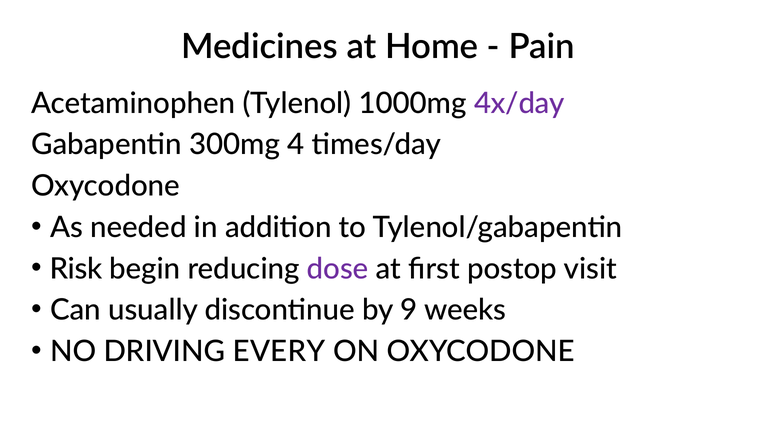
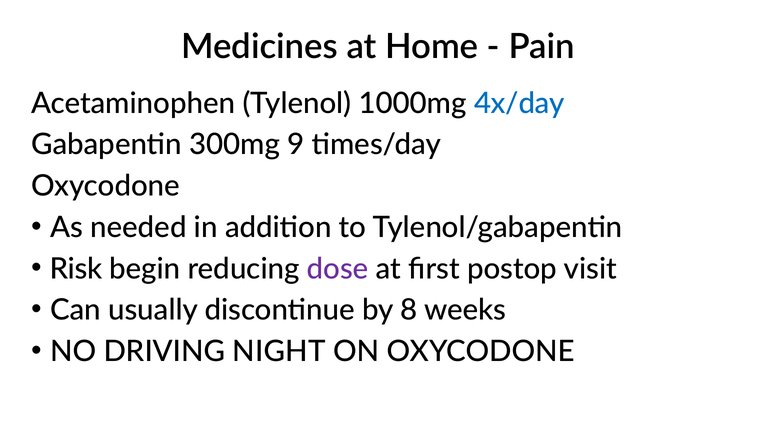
4x/day colour: purple -> blue (519, 103)
4: 4 -> 9 (296, 144)
9: 9 -> 8 (409, 310)
EVERY: EVERY -> NIGHT (279, 351)
